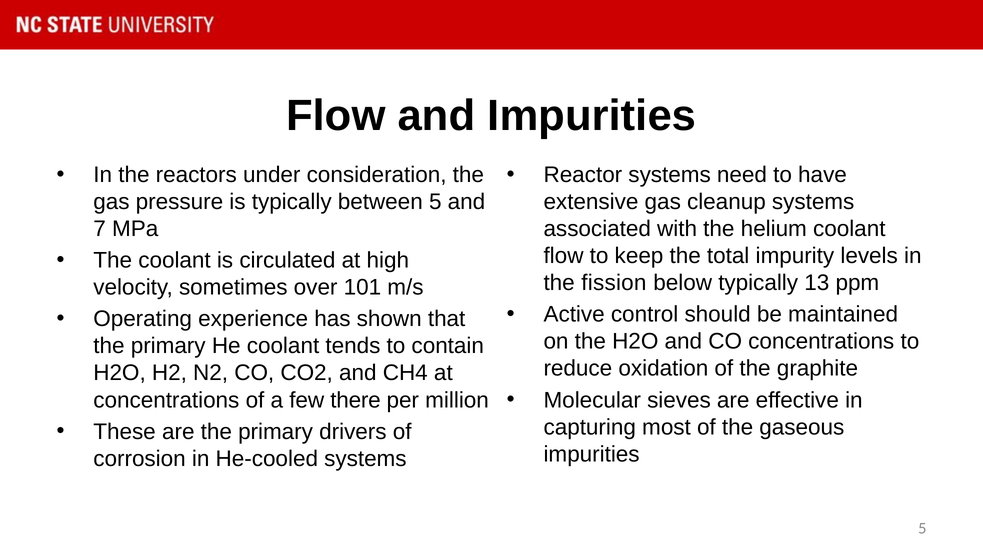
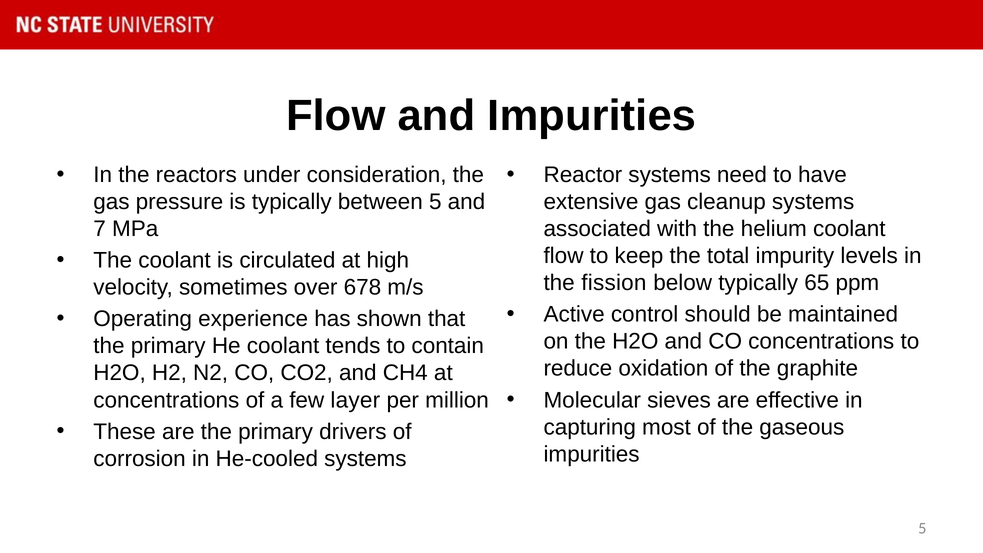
13: 13 -> 65 (817, 283)
101: 101 -> 678 (362, 287)
there: there -> layer (355, 400)
